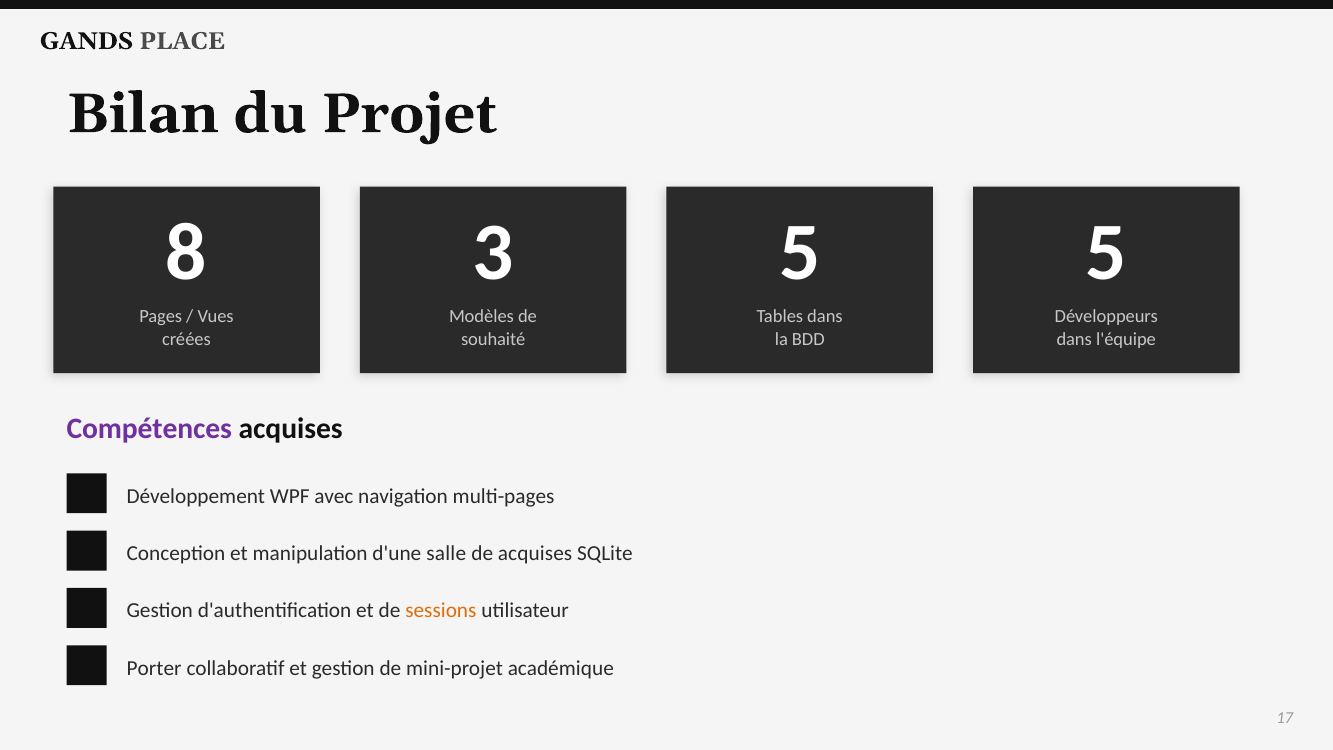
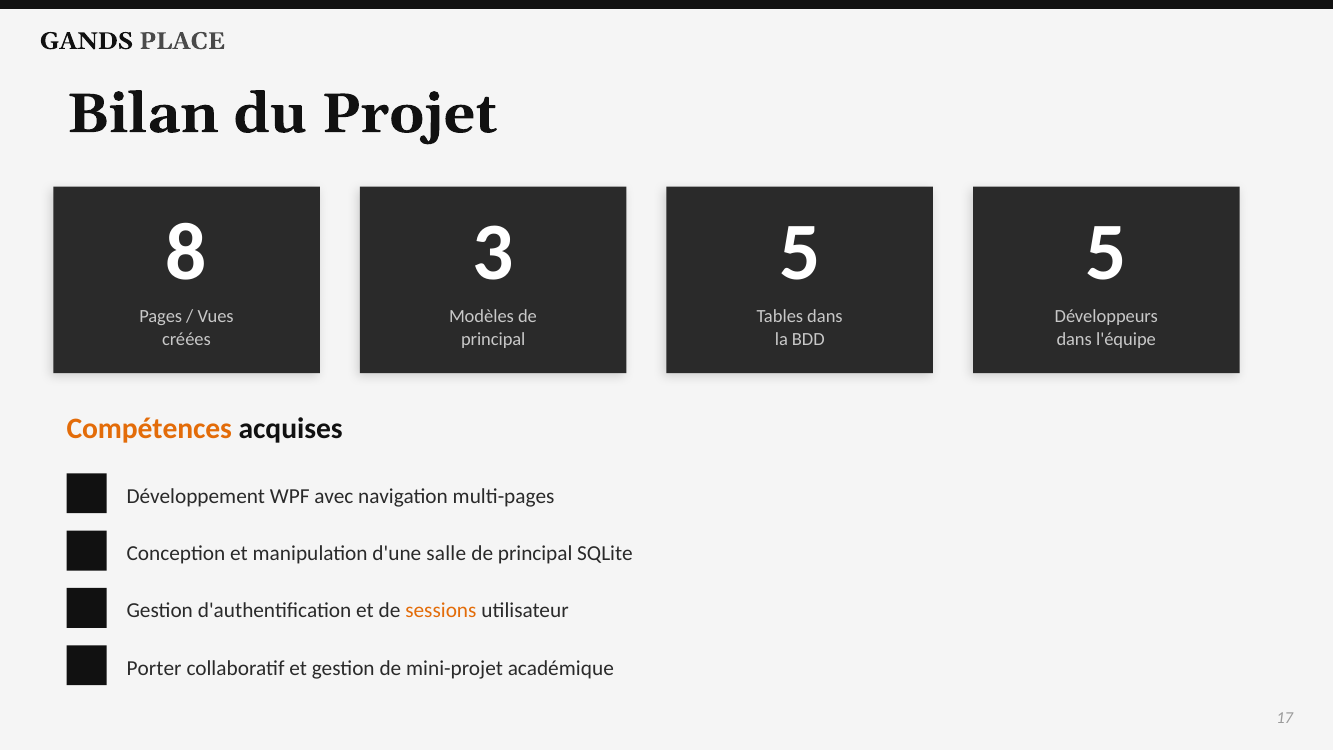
souhaité: souhaité -> principal (493, 339)
Compétences colour: purple -> orange (149, 429)
acquises: acquises -> principal (535, 553)
